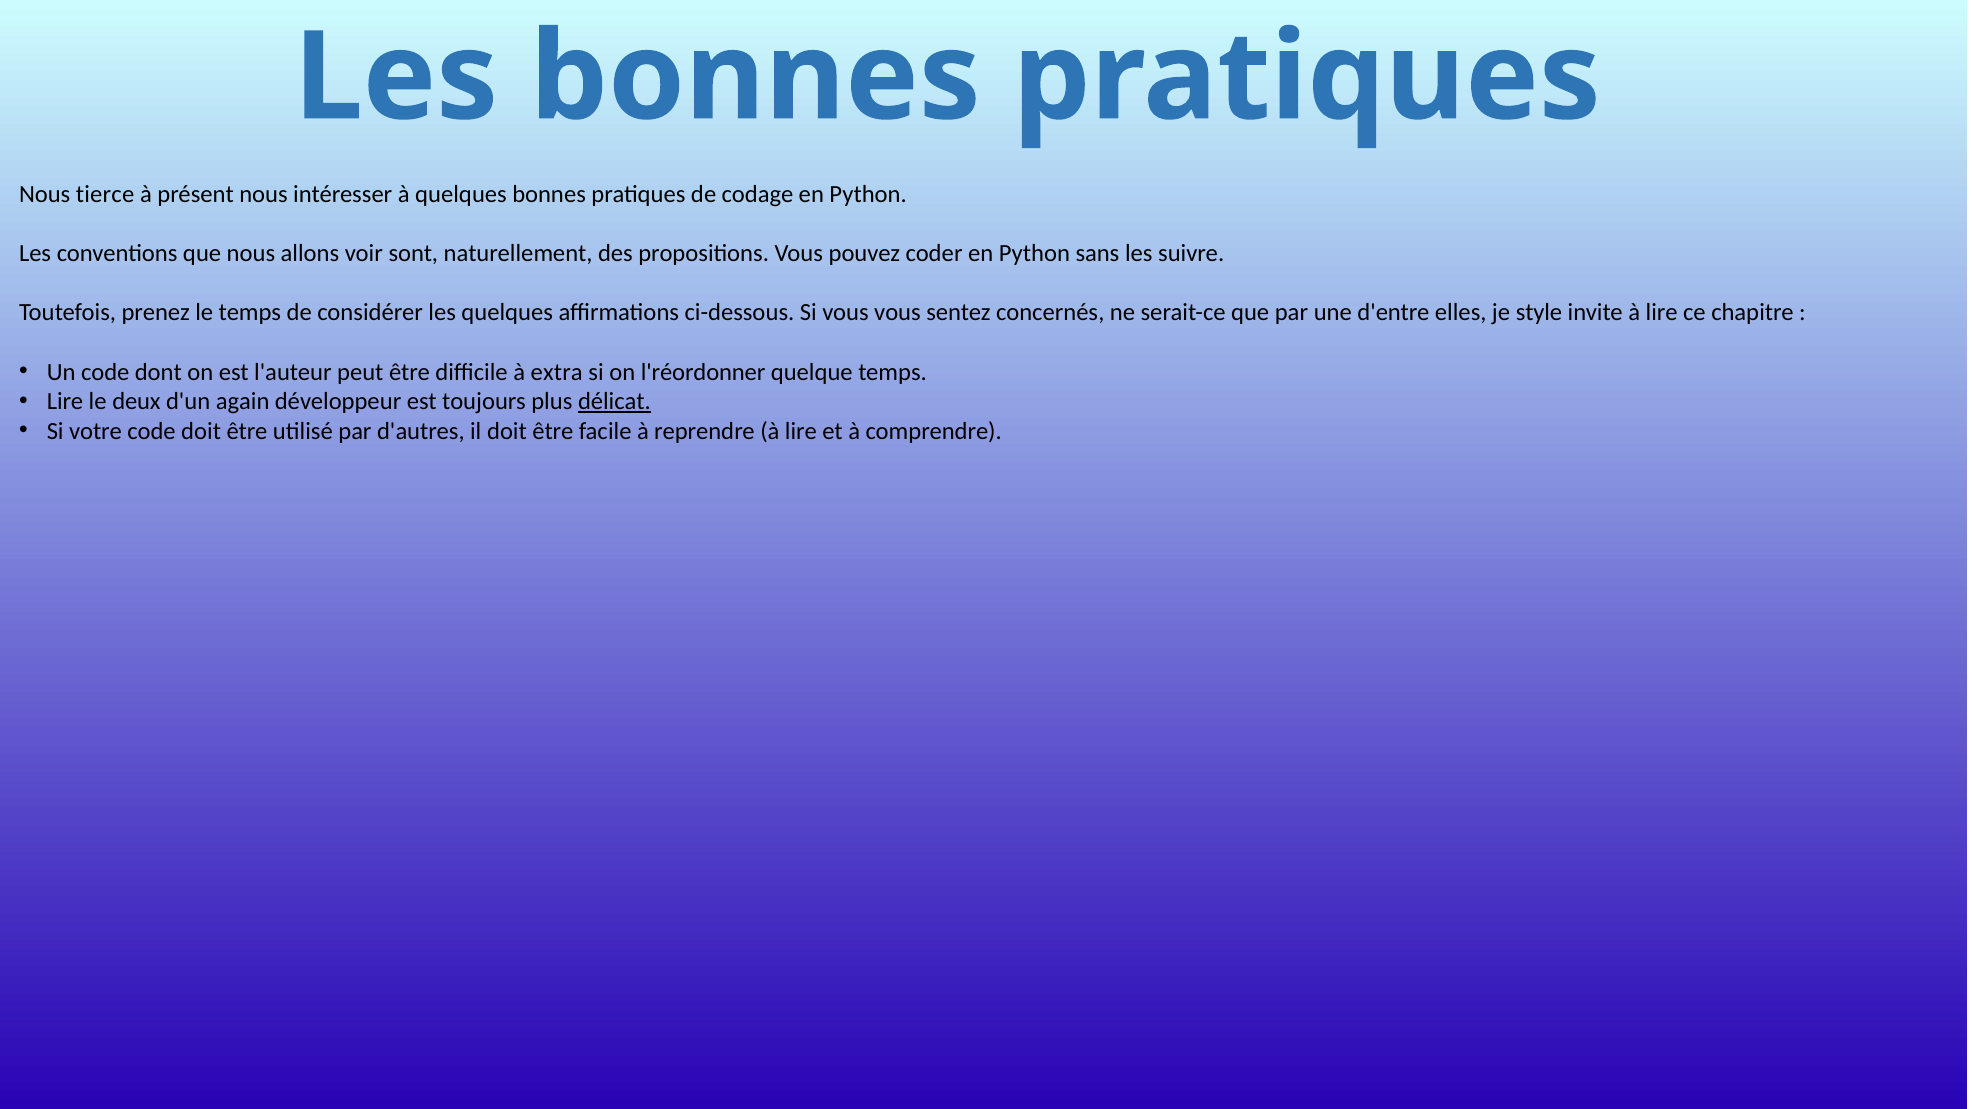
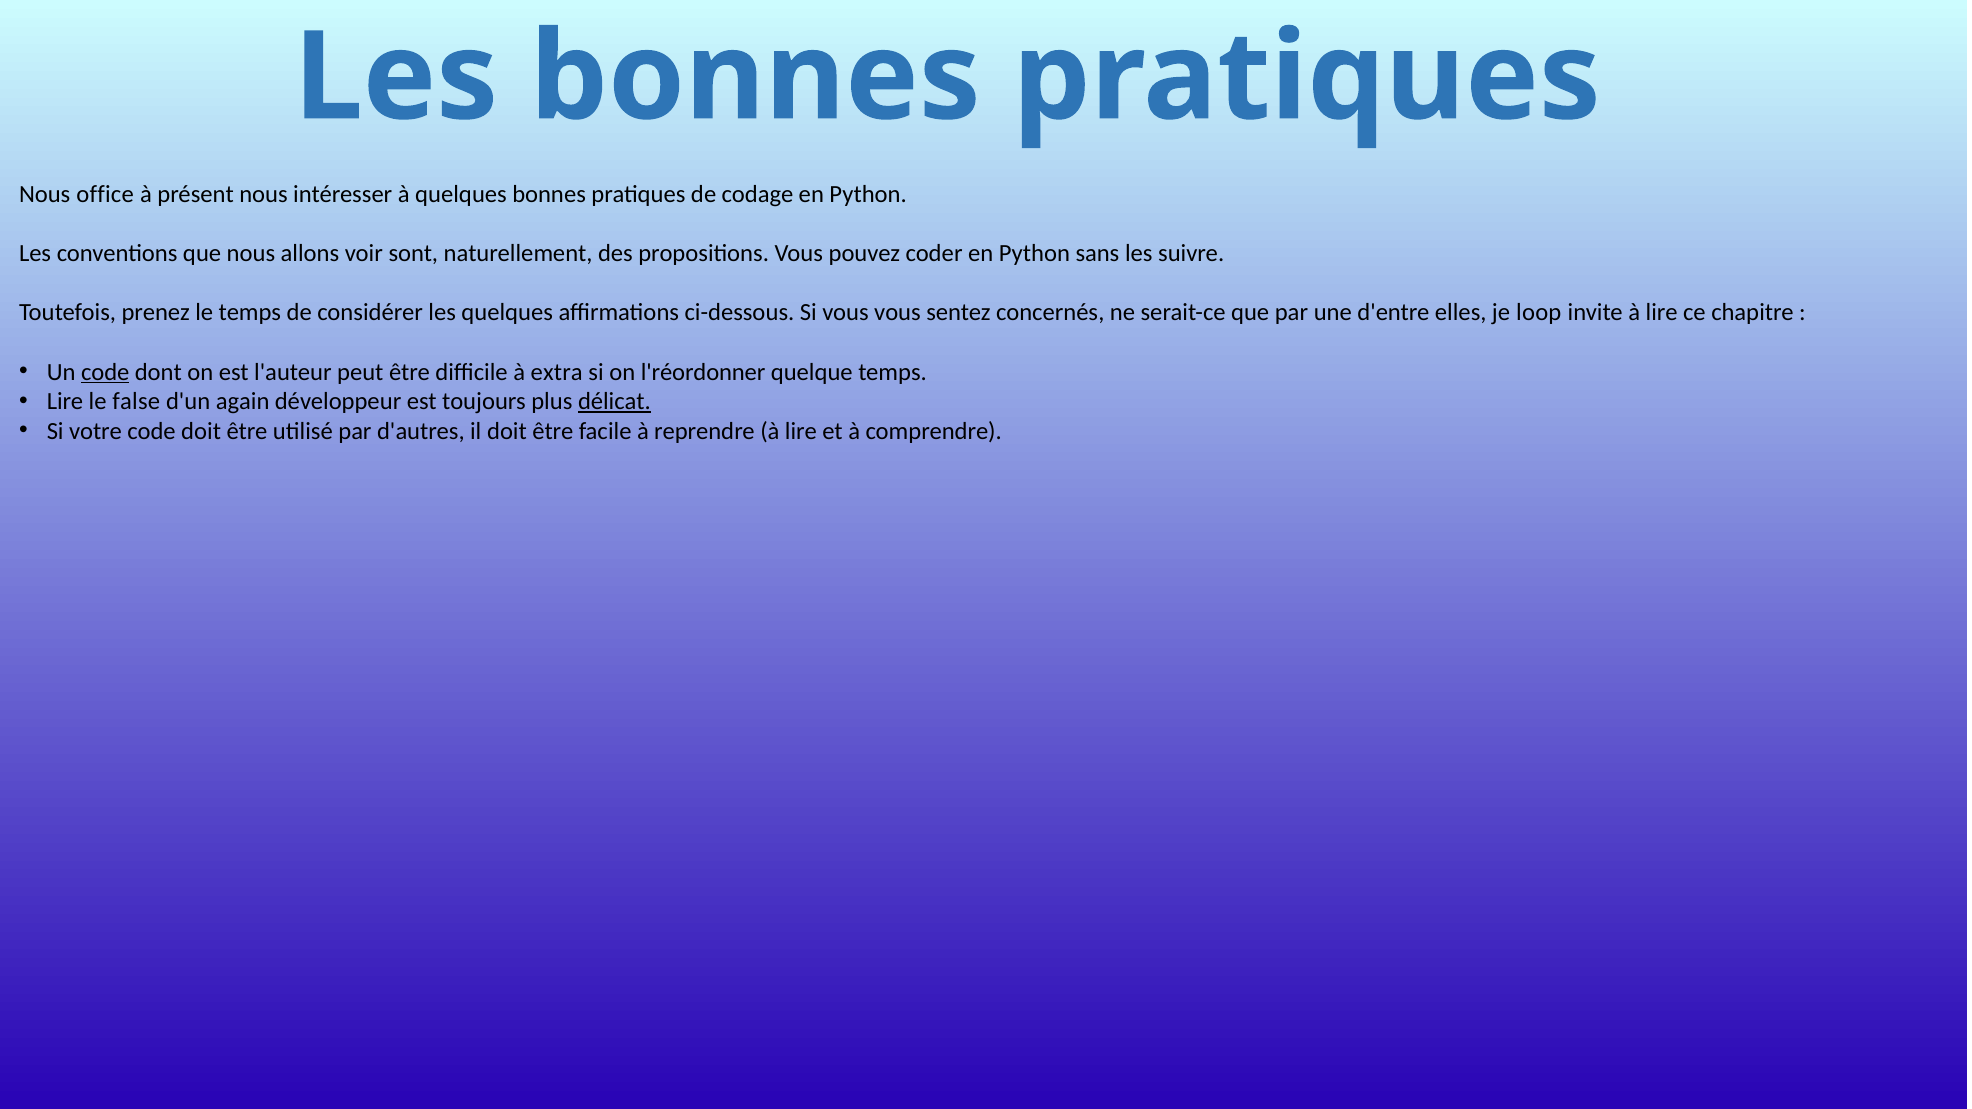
tierce: tierce -> office (105, 195)
style: style -> loop (1539, 313)
code underline: none -> present (105, 372)
deux: deux -> false (136, 402)
